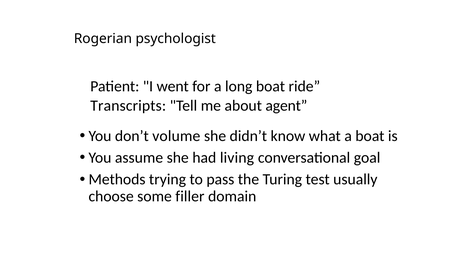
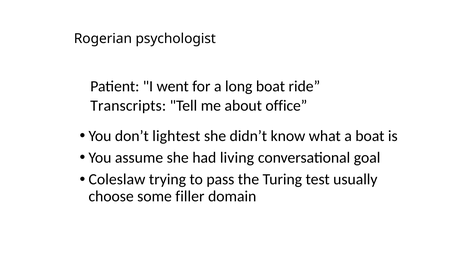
agent: agent -> office (286, 106)
volume: volume -> lightest (176, 136)
Methods: Methods -> Coleslaw (117, 179)
